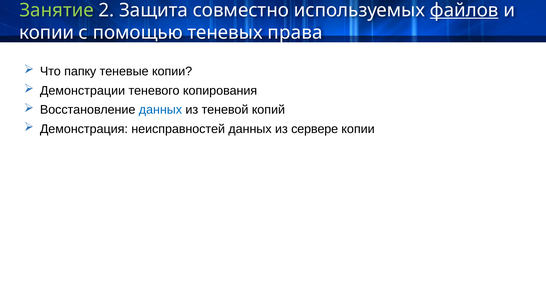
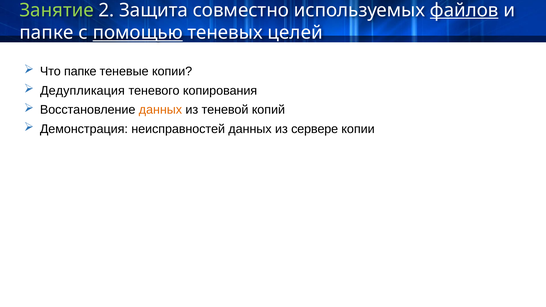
копии: копии -> папке (46, 33)
помощью underline: none -> present (138, 33)
права: права -> целей (295, 33)
Что папку: папку -> папке (80, 71)
Демонстрации: Демонстрации -> Дедупликация (82, 91)
данных colour: blue -> orange (160, 110)
